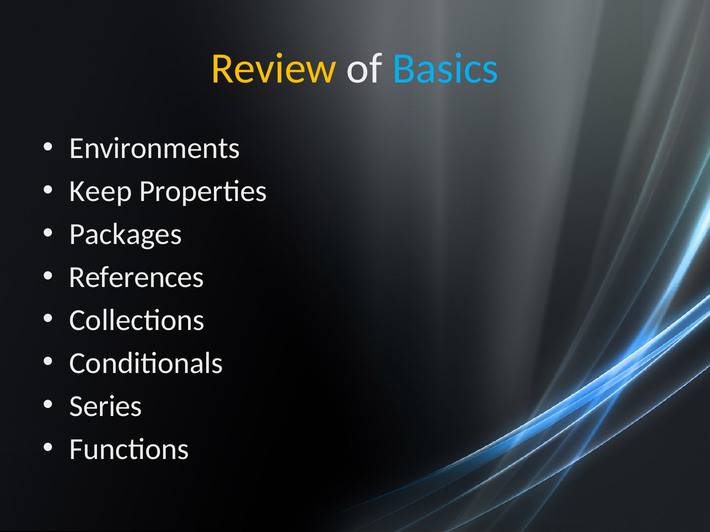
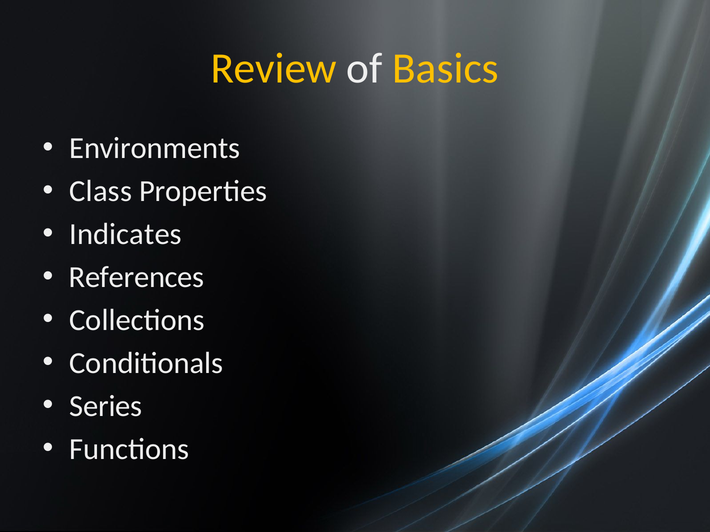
Basics colour: light blue -> yellow (446, 69)
Keep: Keep -> Class (101, 191)
Packages: Packages -> Indicates (126, 234)
